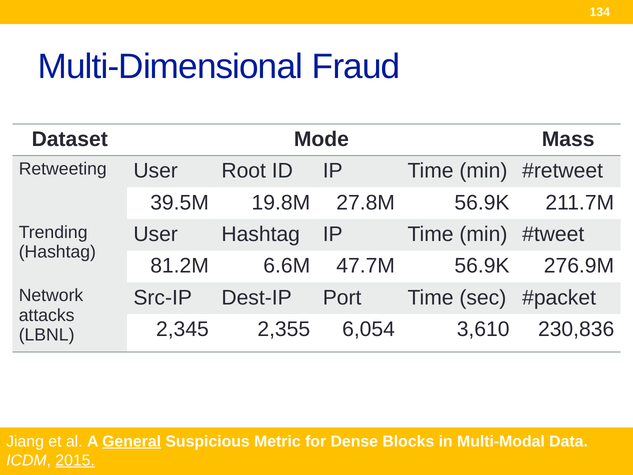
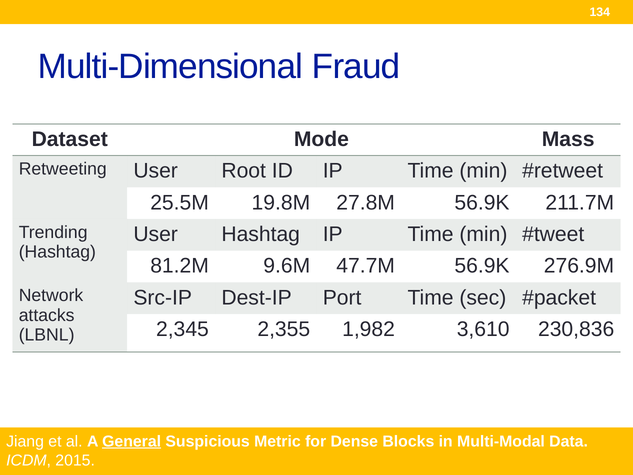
39.5M: 39.5M -> 25.5M (180, 202)
6.6M: 6.6M -> 9.6M (287, 266)
6,054: 6,054 -> 1,982 (369, 329)
2015 underline: present -> none (75, 460)
